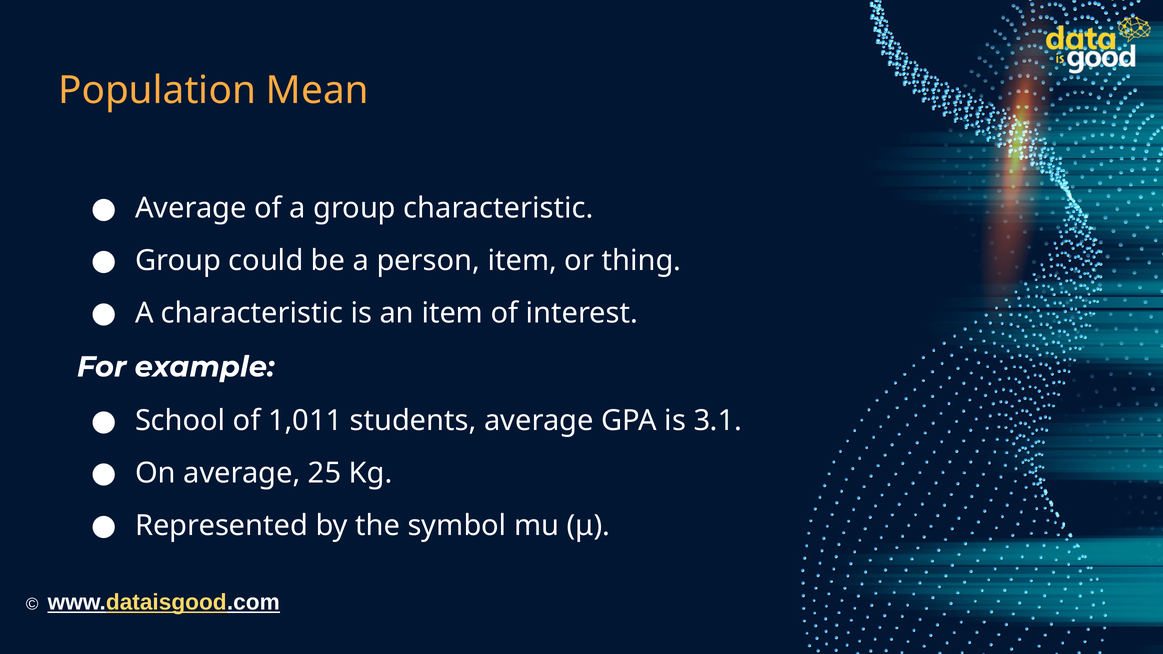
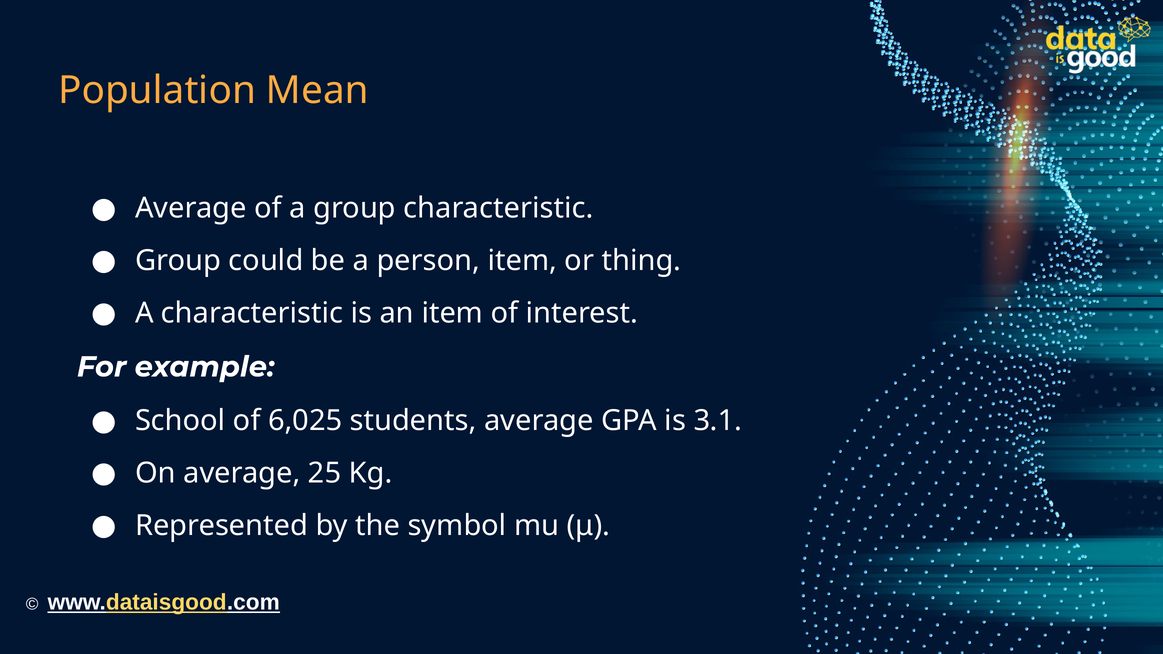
1,011: 1,011 -> 6,025 (305, 421)
